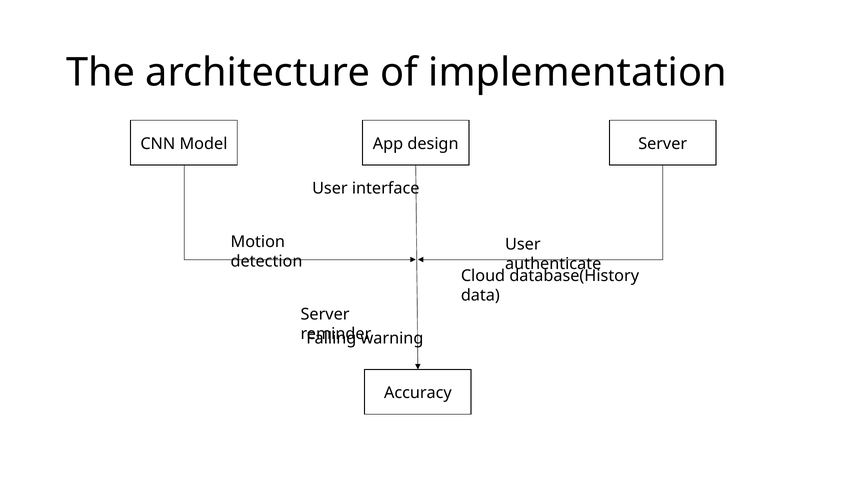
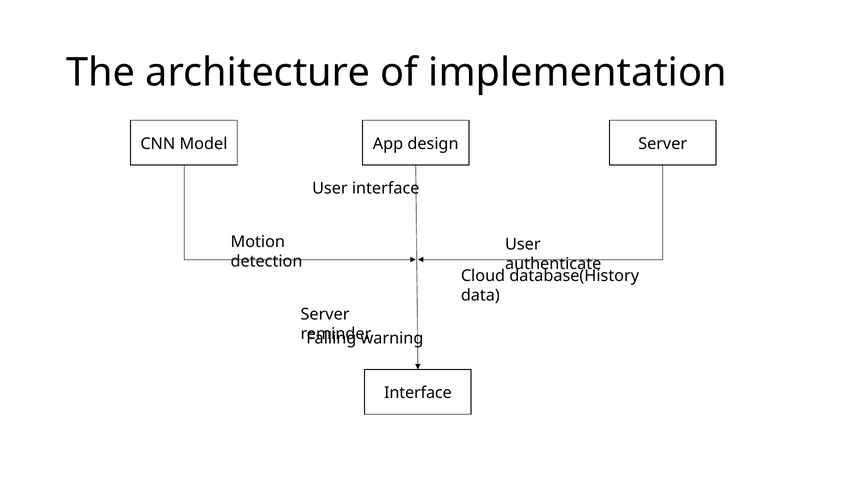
Accuracy: Accuracy -> Interface (418, 393)
